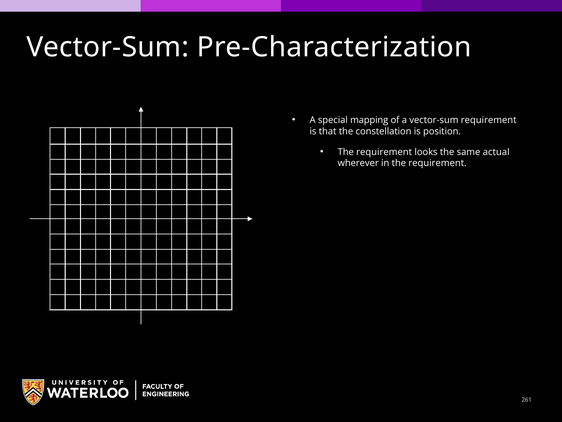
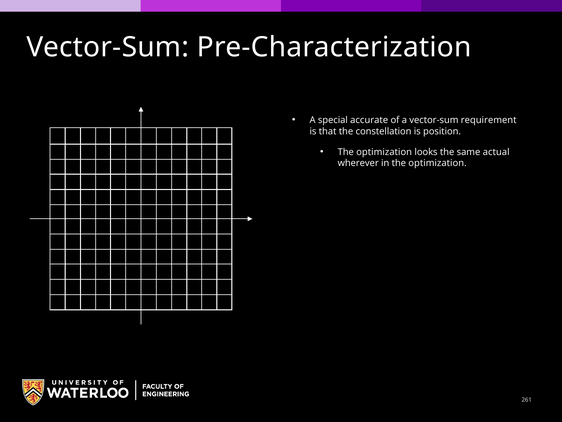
mapping: mapping -> accurate (369, 120)
requirement: requirement -> optimization (384, 152)
in the requirement: requirement -> optimization (438, 163)
